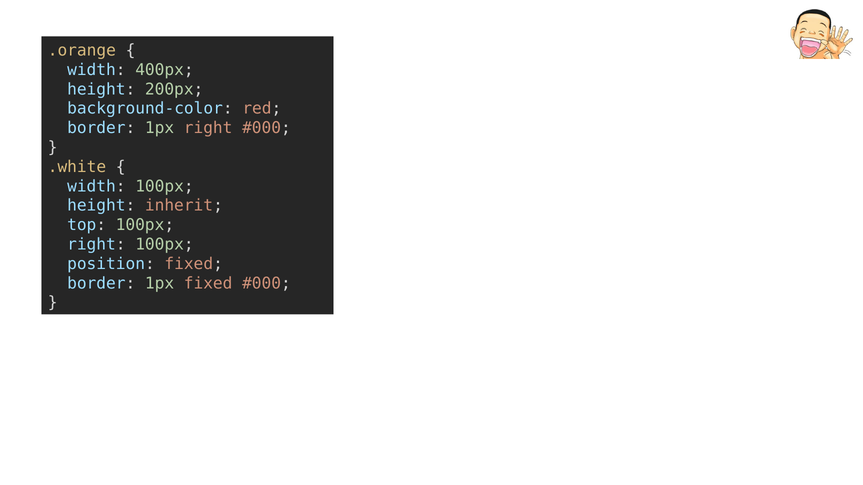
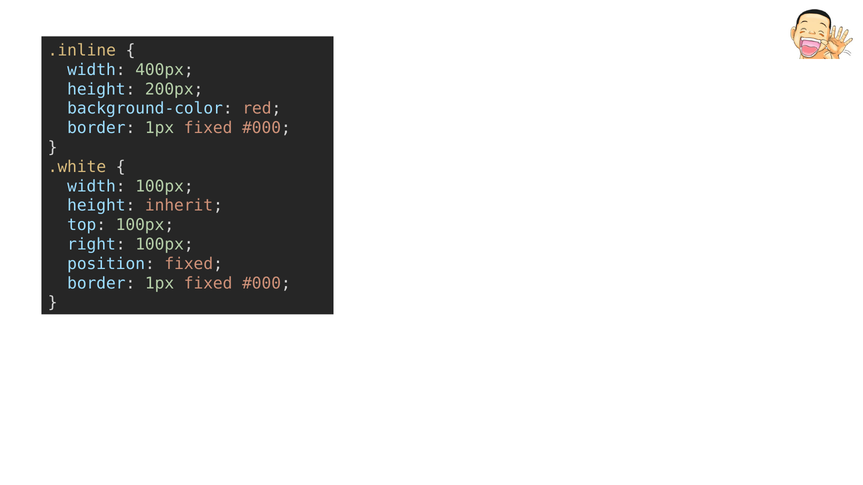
.orange: .orange -> .inline (82, 50)
right: right -> fixed (208, 128)
